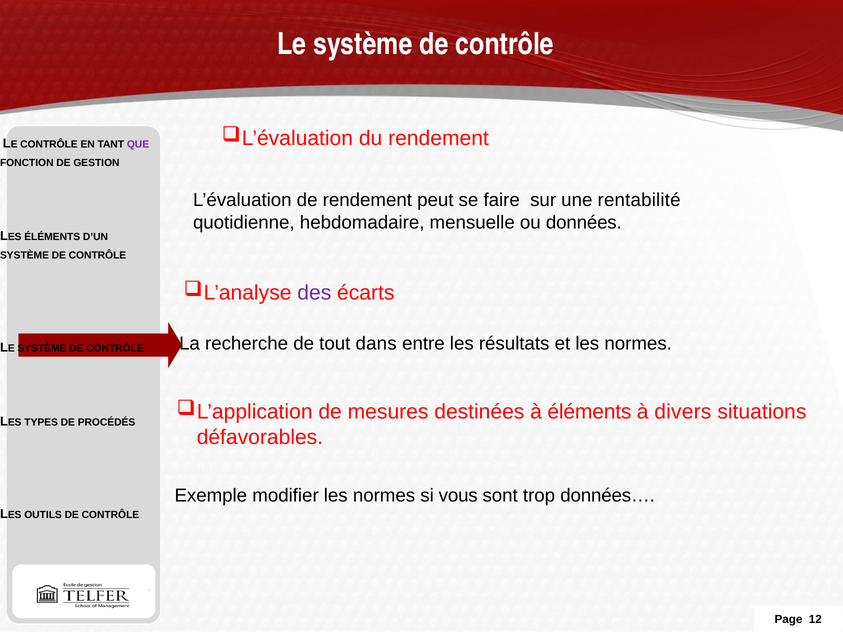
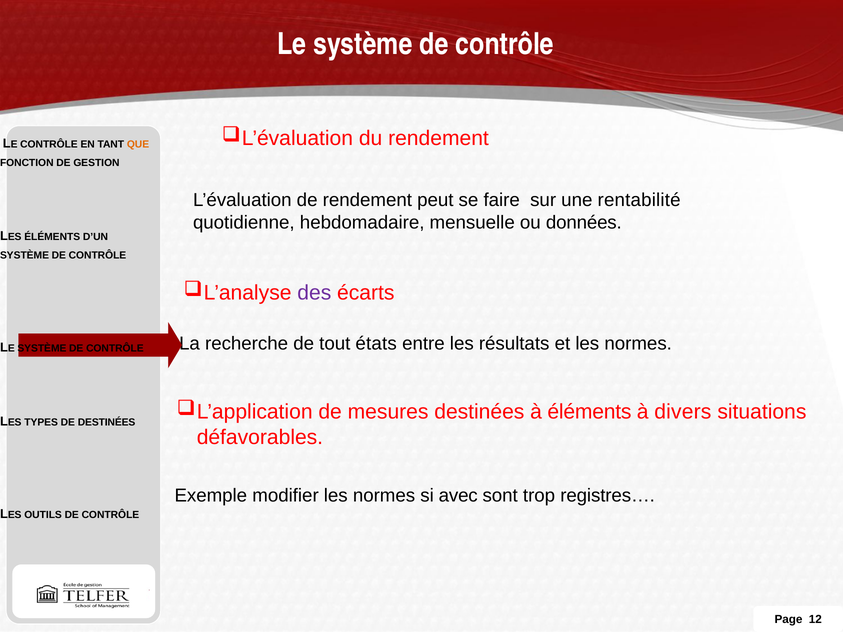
QUE colour: purple -> orange (138, 144)
dans: dans -> états (376, 344)
DE PROCÉDÉS: PROCÉDÉS -> DESTINÉES (107, 422)
vous: vous -> avec (458, 496)
données…: données… -> registres… (608, 496)
